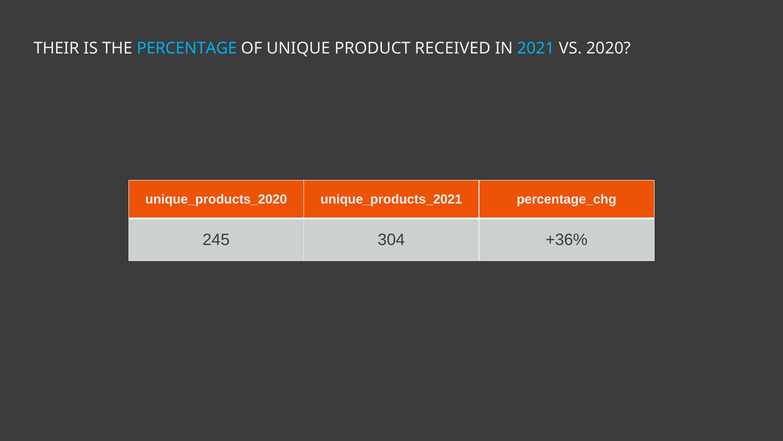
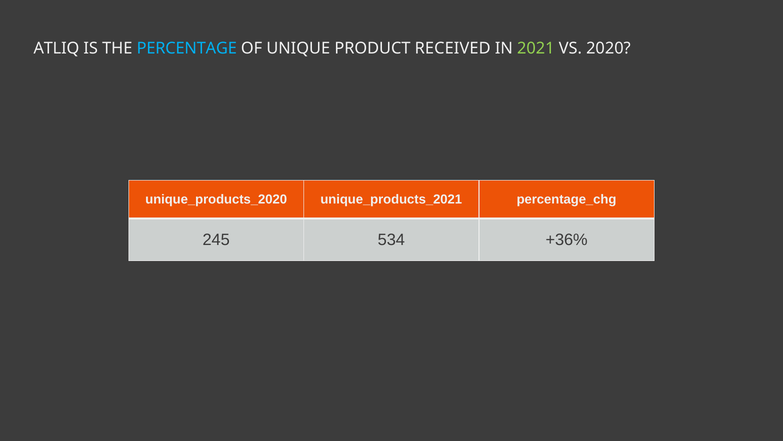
THEIR: THEIR -> ATLIQ (56, 48)
2021 colour: light blue -> light green (536, 48)
304: 304 -> 534 (391, 240)
